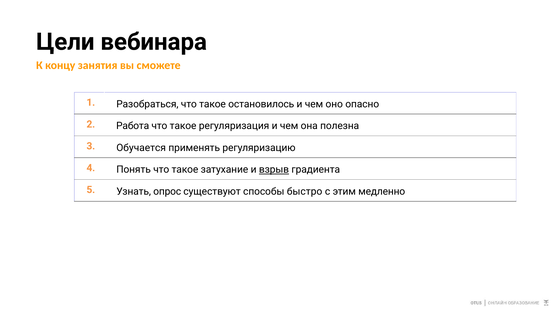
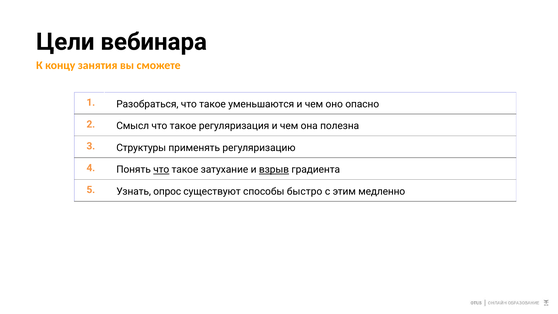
остановилось: остановилось -> уменьшаются (261, 104)
Работа: Работа -> Смысл (133, 126)
Обучается: Обучается -> Структуры (141, 148)
что underline: none -> present (161, 170)
